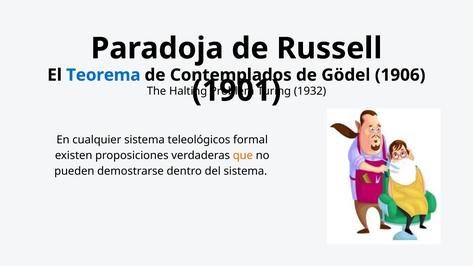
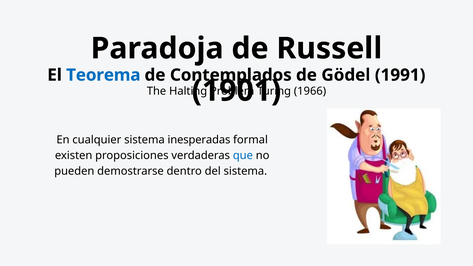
1906: 1906 -> 1991 (400, 75)
1932: 1932 -> 1966 (310, 91)
teleológicos: teleológicos -> inesperadas (199, 140)
que colour: orange -> blue (243, 156)
